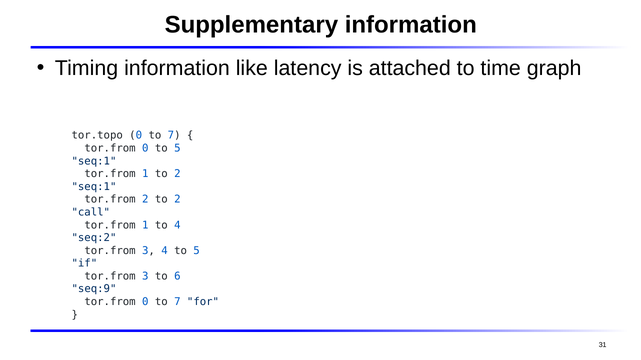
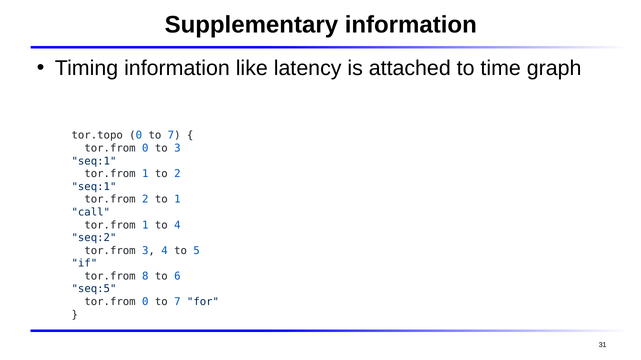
0 to 5: 5 -> 3 (177, 148)
2 to 2: 2 -> 1 (177, 200)
3: 3 -> 8 (145, 277)
seq:9: seq:9 -> seq:5 (94, 289)
